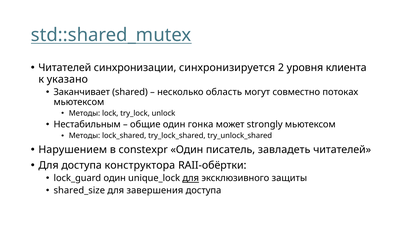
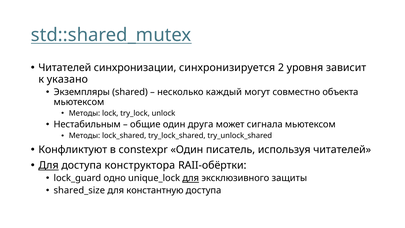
клиента: клиента -> зависит (346, 68)
Заканчивает: Заканчивает -> Экземпляры (82, 92)
область: область -> каждый (224, 92)
потоках: потоках -> объекта (340, 92)
гонка: гонка -> друга (201, 124)
strongly: strongly -> сигнала (265, 124)
Нарушением: Нарушением -> Конфликтуют (73, 150)
завладеть: завладеть -> используя (284, 150)
Для underline: none -> present (49, 165)
lock_guard один: один -> одно (115, 178)
завершения: завершения -> константную (155, 190)
